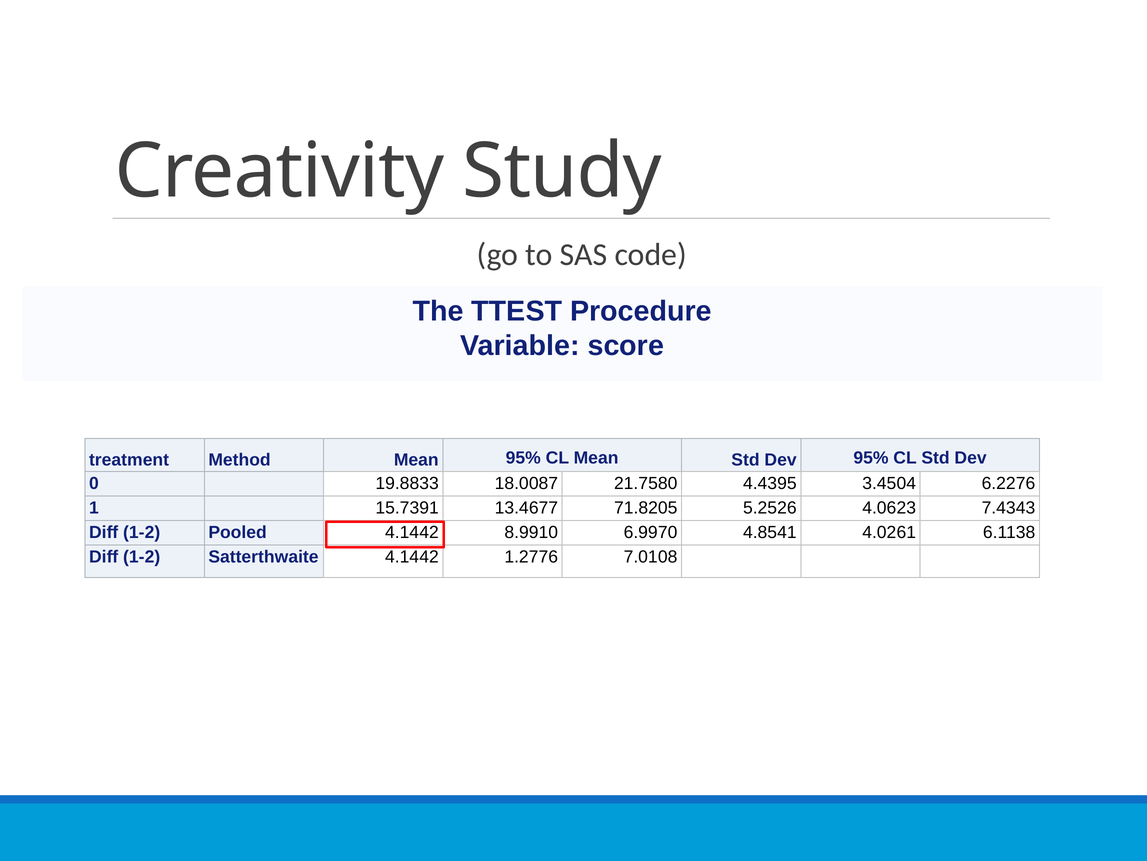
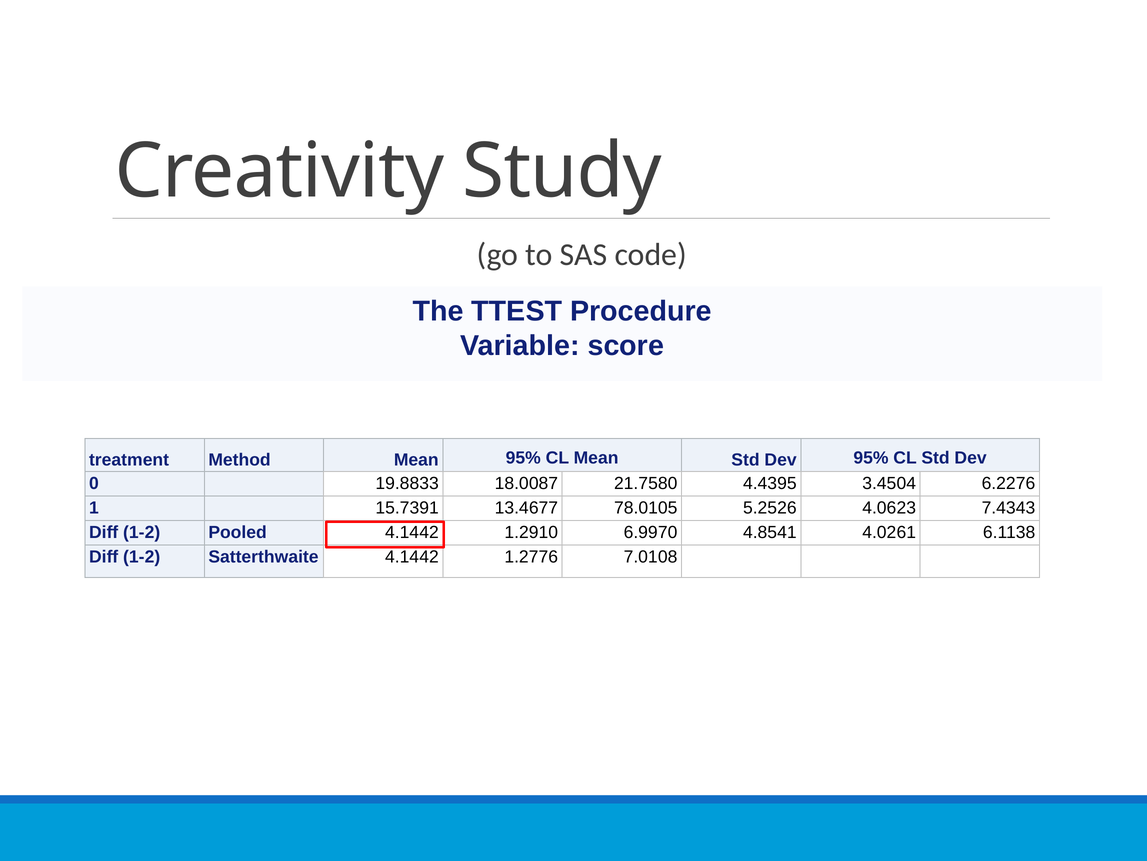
71.8205: 71.8205 -> 78.0105 (646, 508)
8.9910: 8.9910 -> 1.2910 (531, 532)
